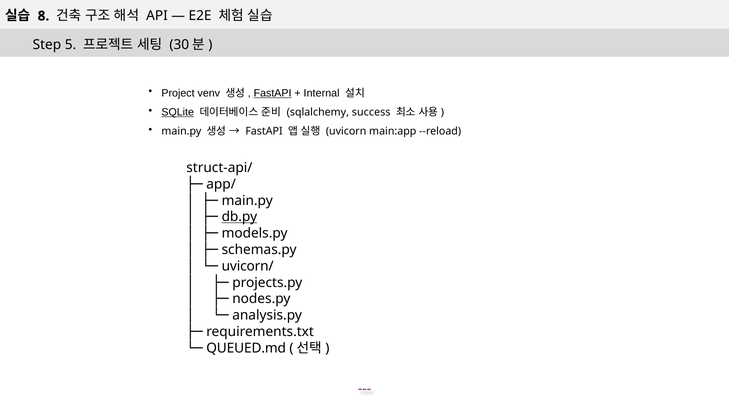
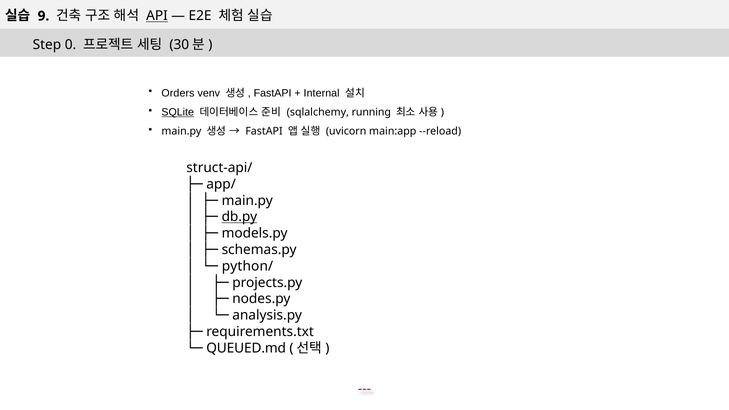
8: 8 -> 9 (43, 16)
API underline: none -> present (157, 16)
5: 5 -> 0 (71, 45)
Project: Project -> Orders (178, 93)
FastAPI underline: present -> none (273, 93)
success: success -> running (371, 112)
uvicorn/: uvicorn/ -> python/ (247, 266)
